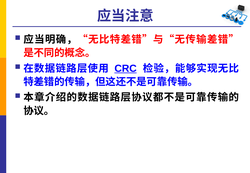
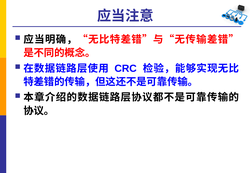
CRC underline: present -> none (126, 68)
